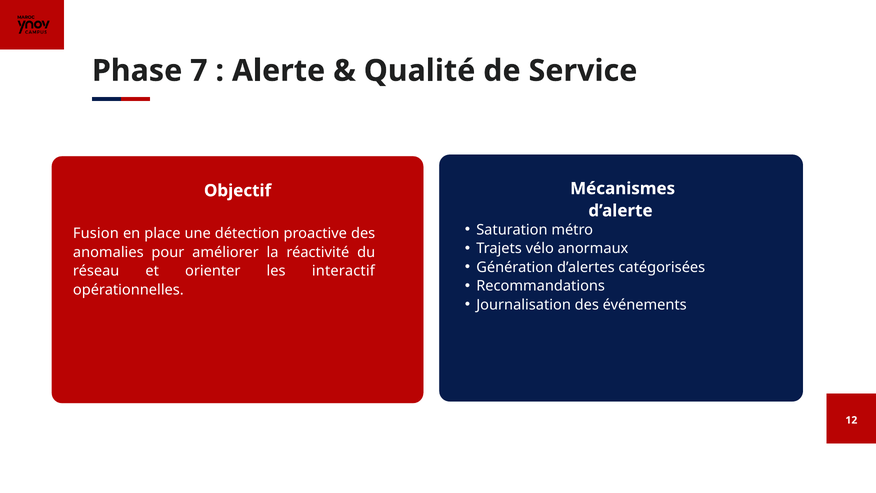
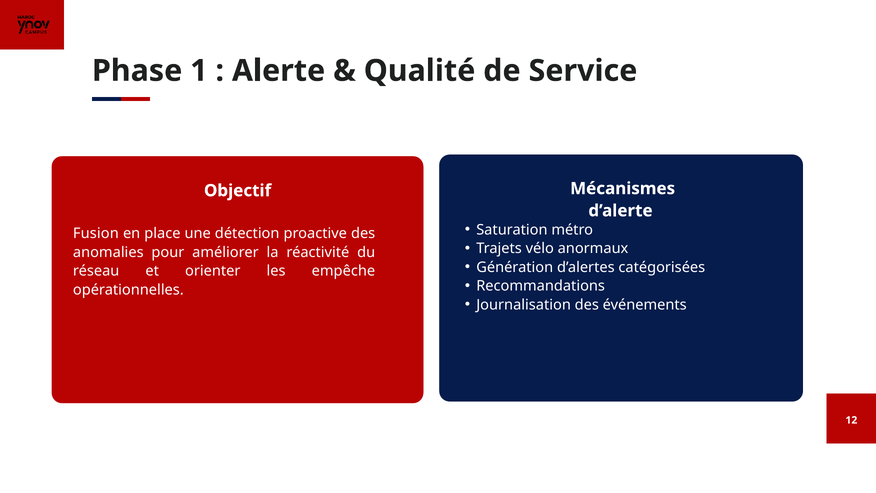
7: 7 -> 1 (199, 71)
interactif: interactif -> empêche (343, 271)
